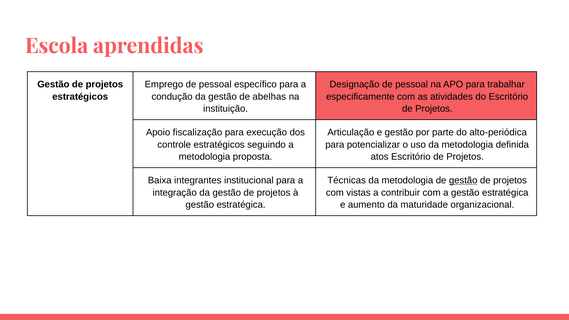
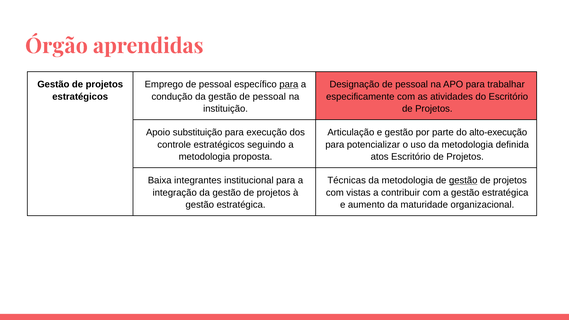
Escola: Escola -> Órgão (56, 46)
para underline: none -> present (289, 84)
gestão de abelhas: abelhas -> pessoal (269, 97)
fiscalização: fiscalização -> substituição (198, 132)
alto-periódica: alto-periódica -> alto-execução (498, 132)
